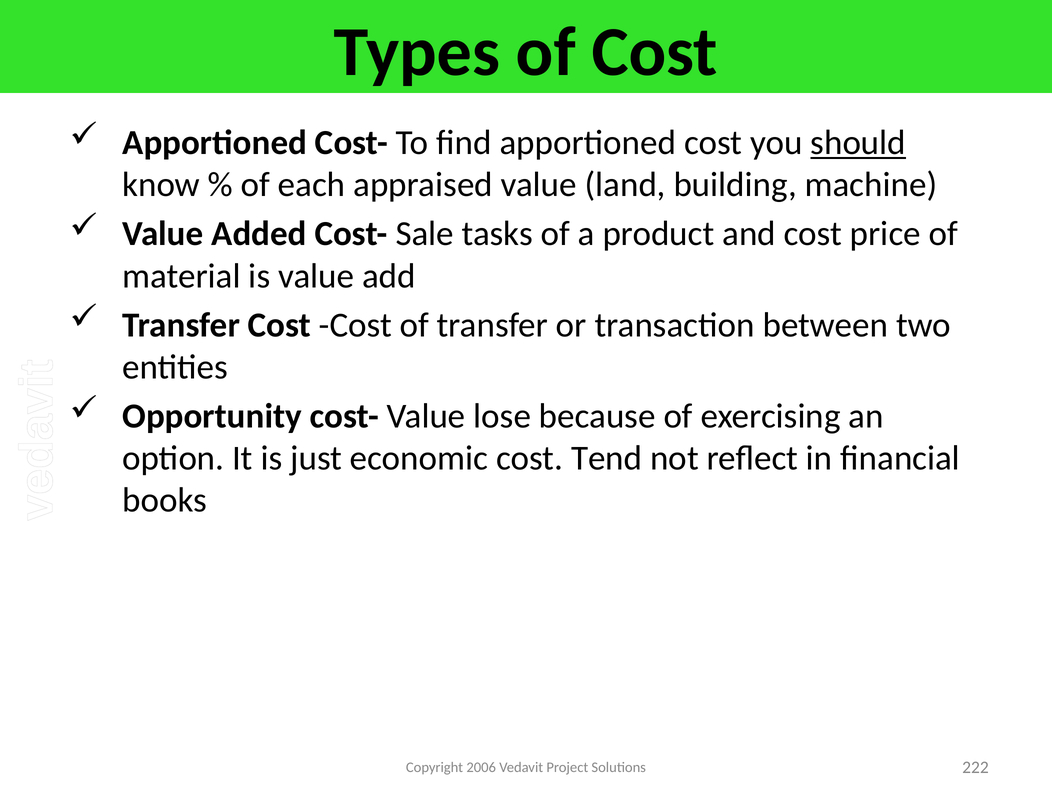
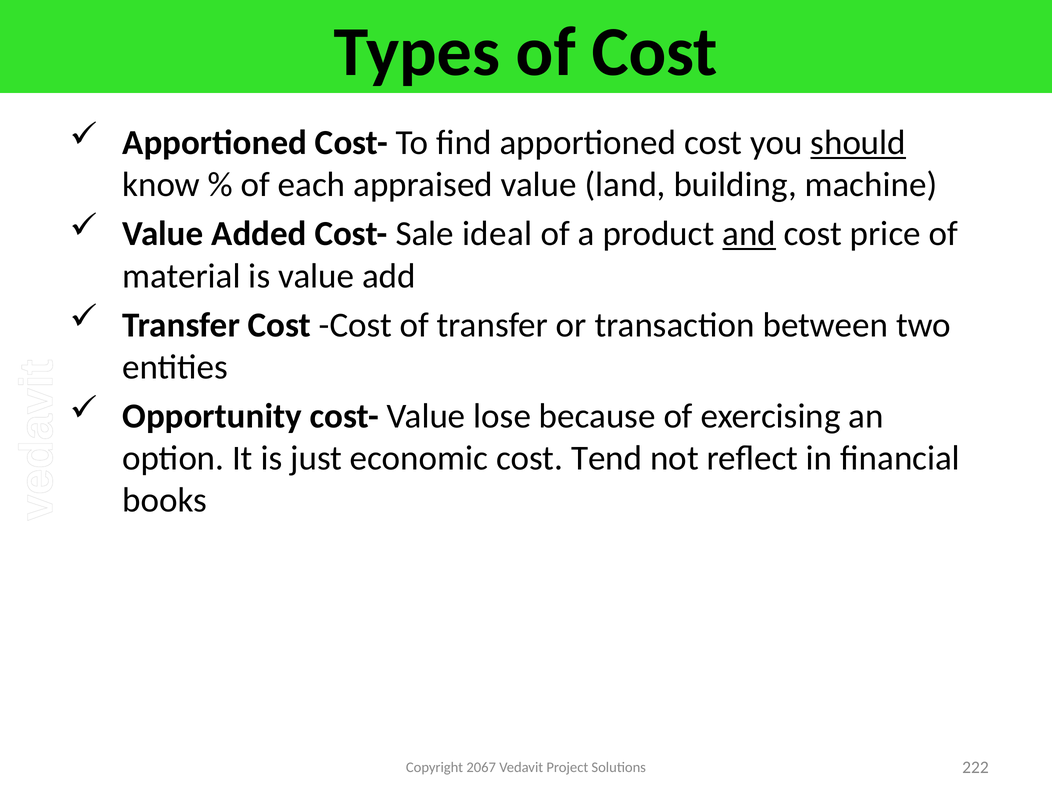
tasks: tasks -> ideal (497, 234)
and underline: none -> present (749, 234)
2006: 2006 -> 2067 (481, 767)
